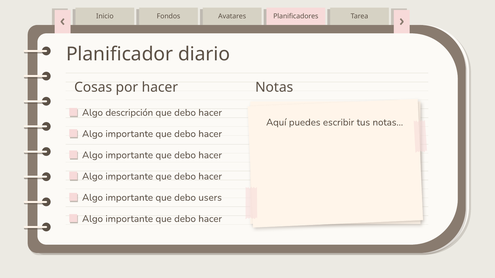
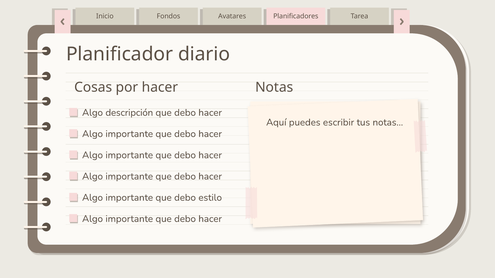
users: users -> estilo (210, 198)
